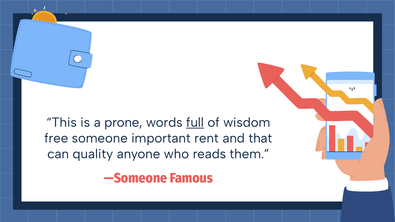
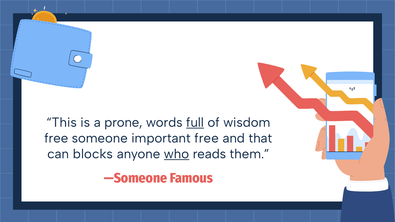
important rent: rent -> free (207, 138)
quality: quality -> blocks (93, 154)
who underline: none -> present (177, 154)
